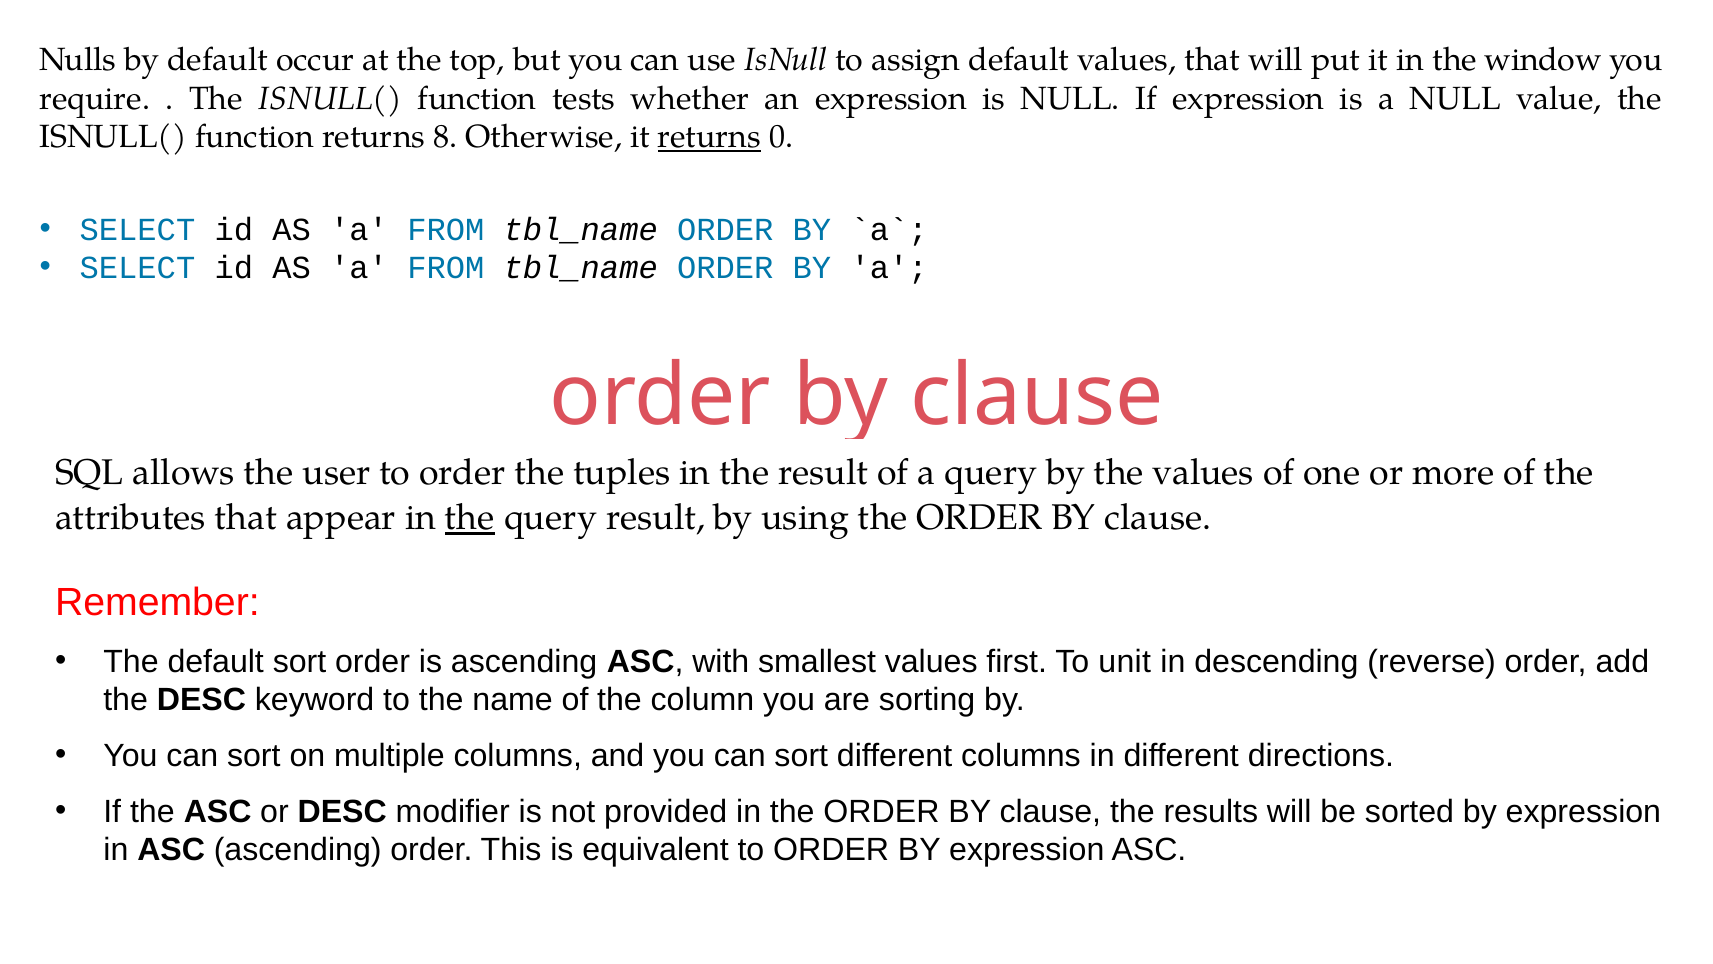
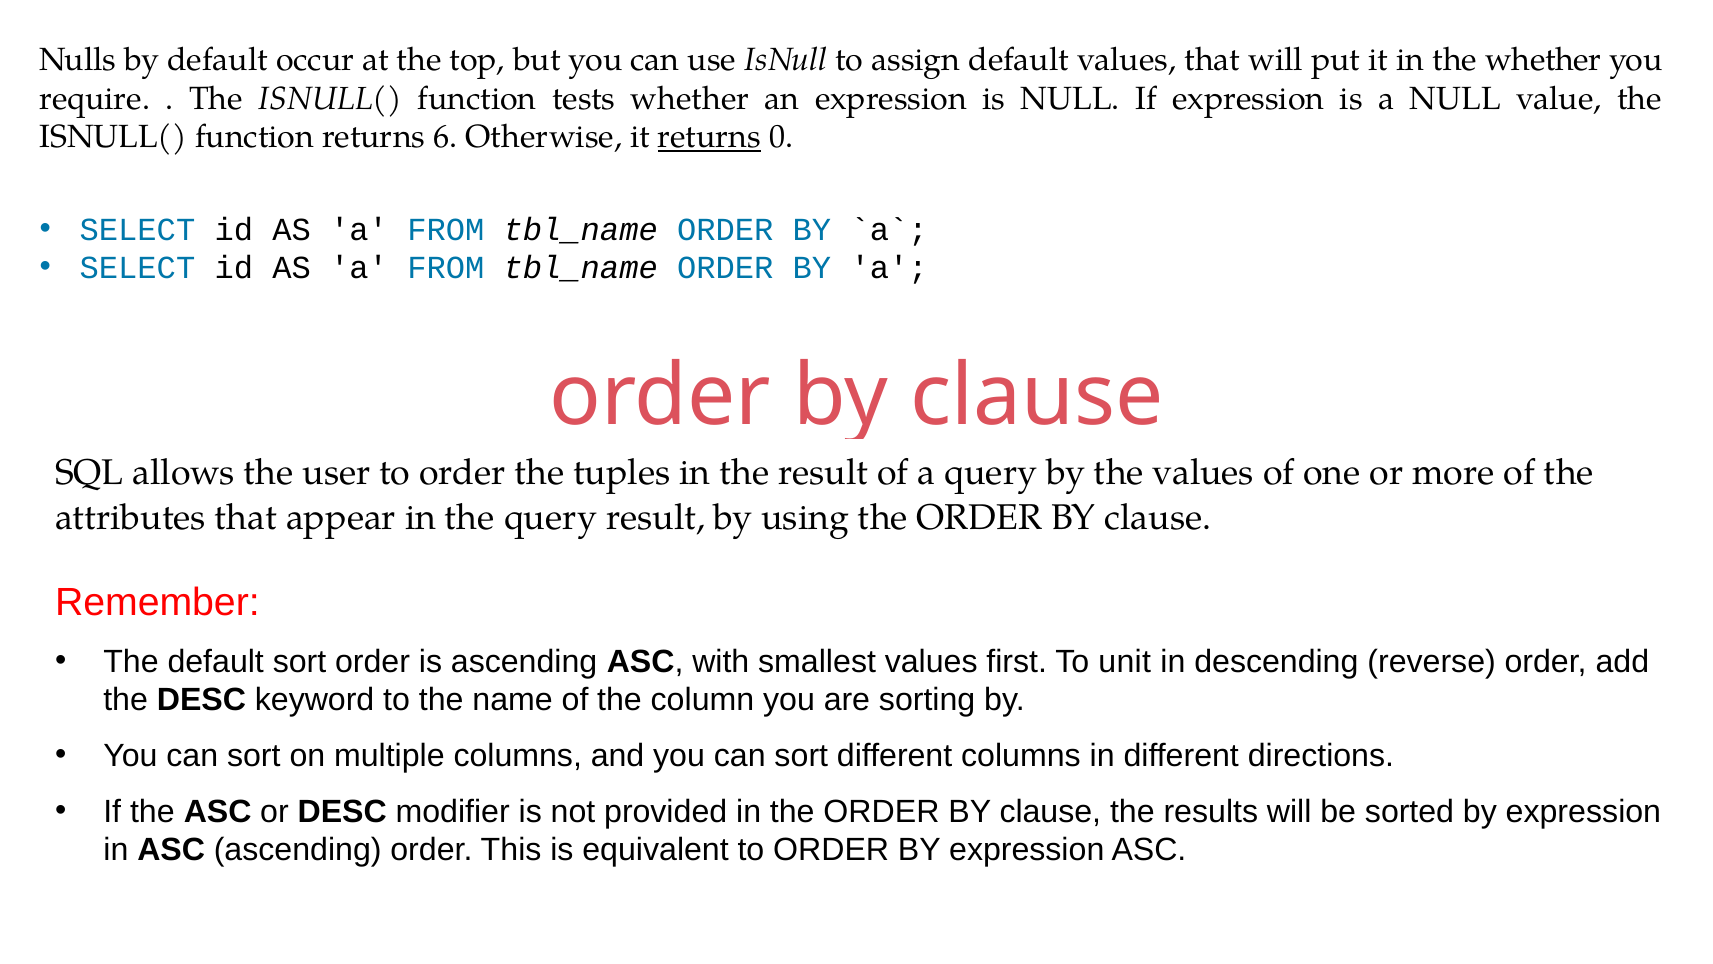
the window: window -> whether (1543, 60)
8: 8 -> 6 (446, 137)
the underline: present -> none (470, 518)
